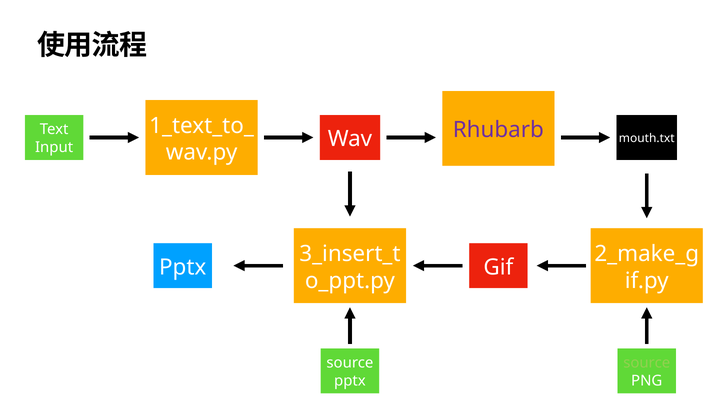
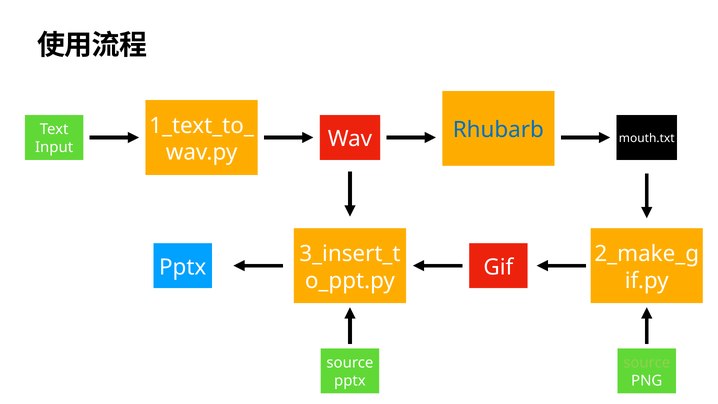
Rhubarb colour: purple -> blue (498, 130)
